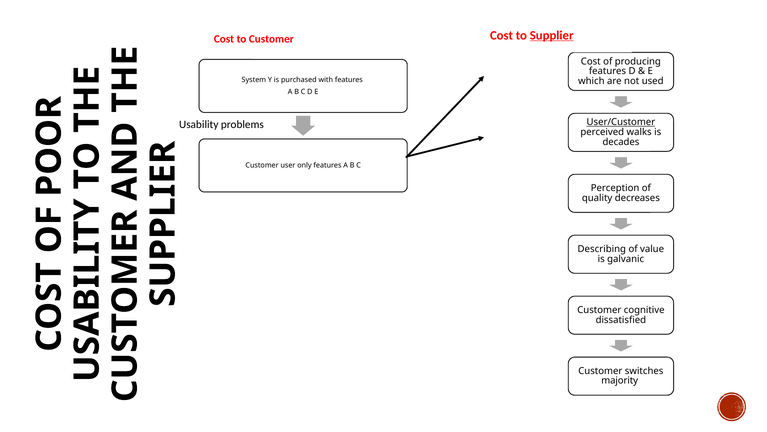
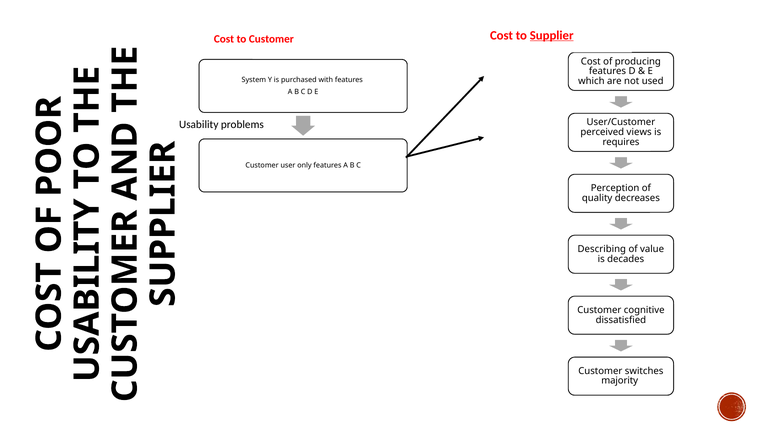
User/Customer underline: present -> none (621, 122)
walks: walks -> views (639, 132)
decades: decades -> requires (621, 142)
galvanic: galvanic -> decades (626, 259)
